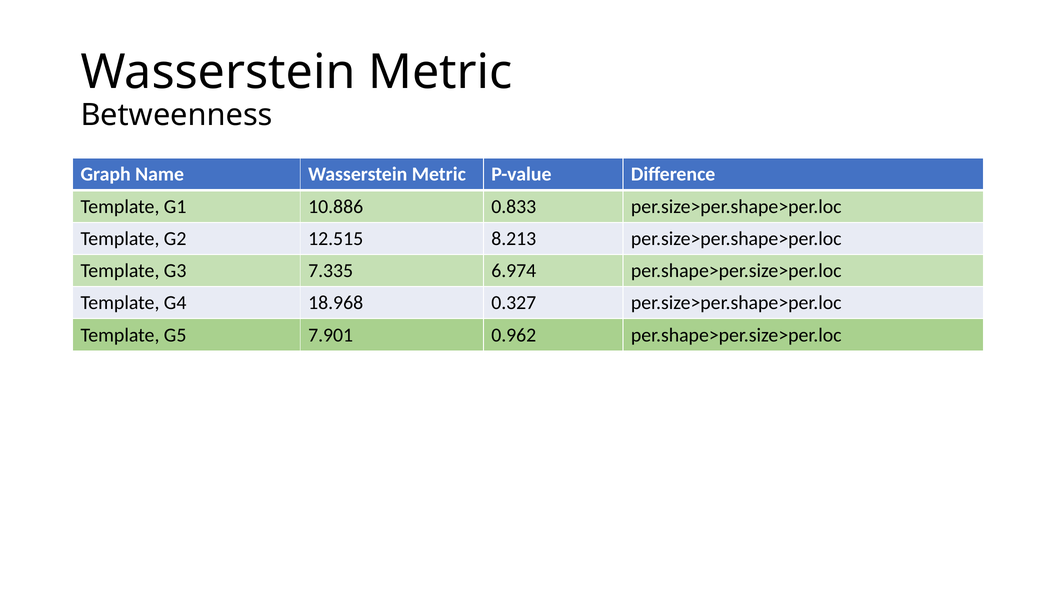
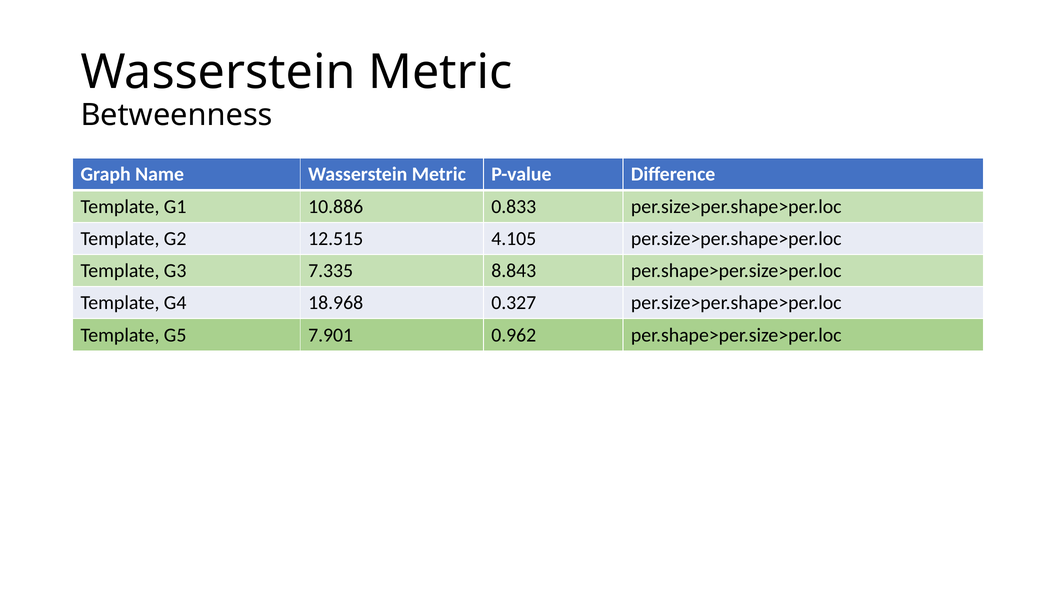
8.213: 8.213 -> 4.105 (514, 239)
6.974: 6.974 -> 8.843 (514, 271)
